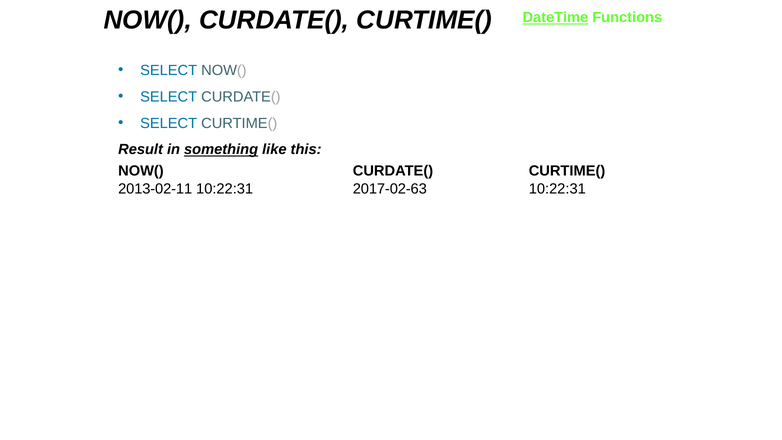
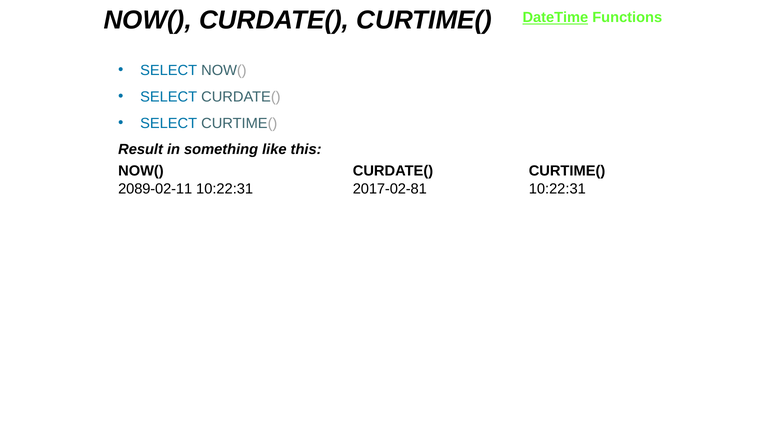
something underline: present -> none (221, 150)
2013-02-11: 2013-02-11 -> 2089-02-11 (155, 189)
2017-02-63: 2017-02-63 -> 2017-02-81 (390, 189)
